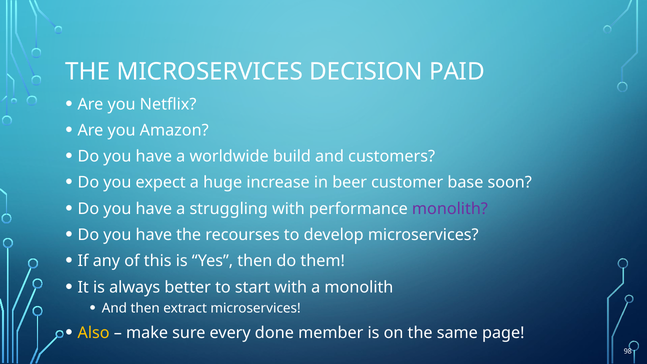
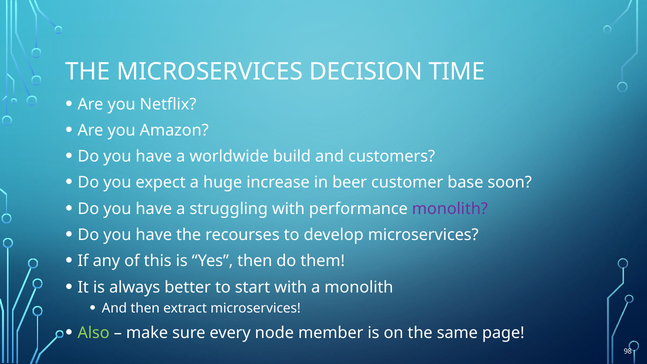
PAID: PAID -> TIME (457, 72)
Also colour: yellow -> light green (94, 333)
done: done -> node (274, 333)
